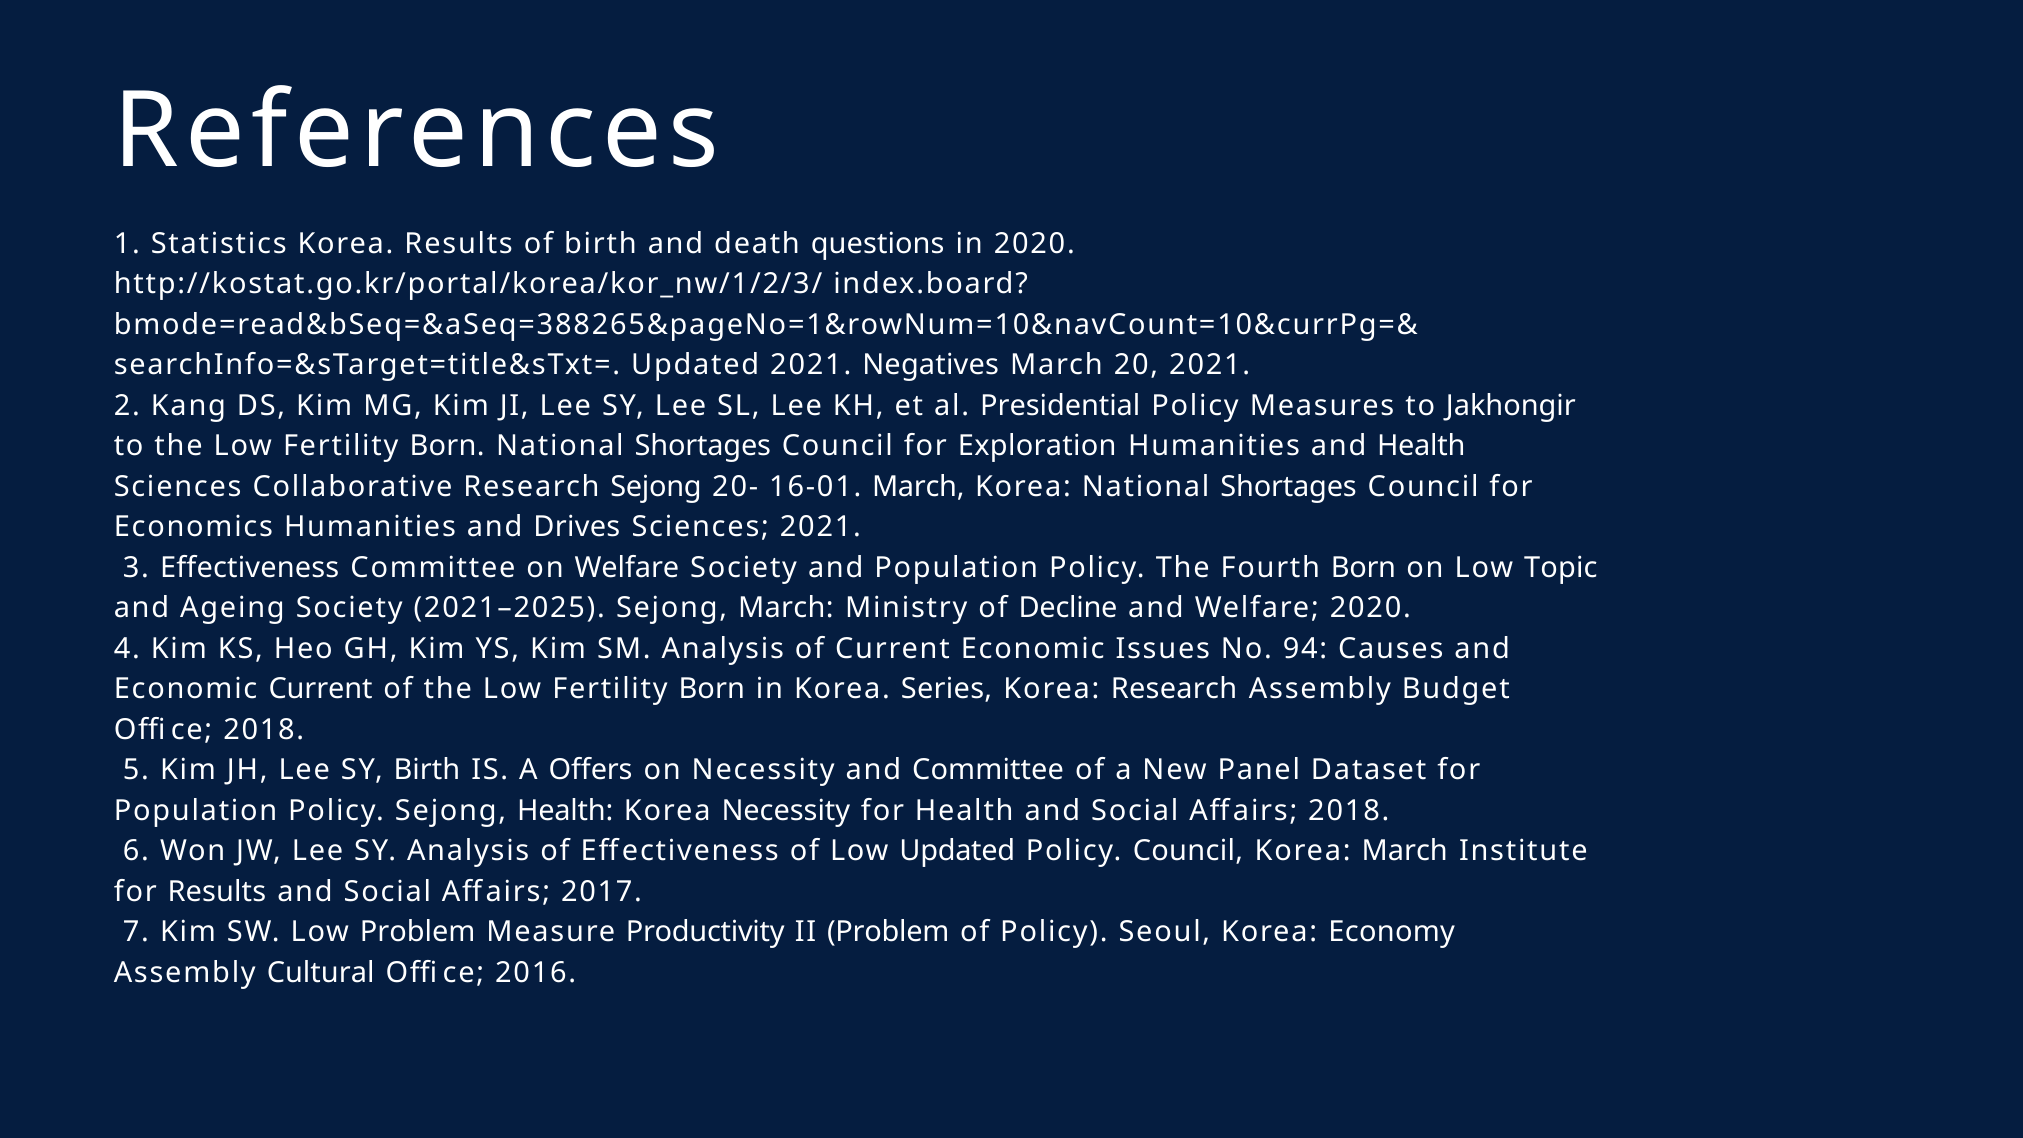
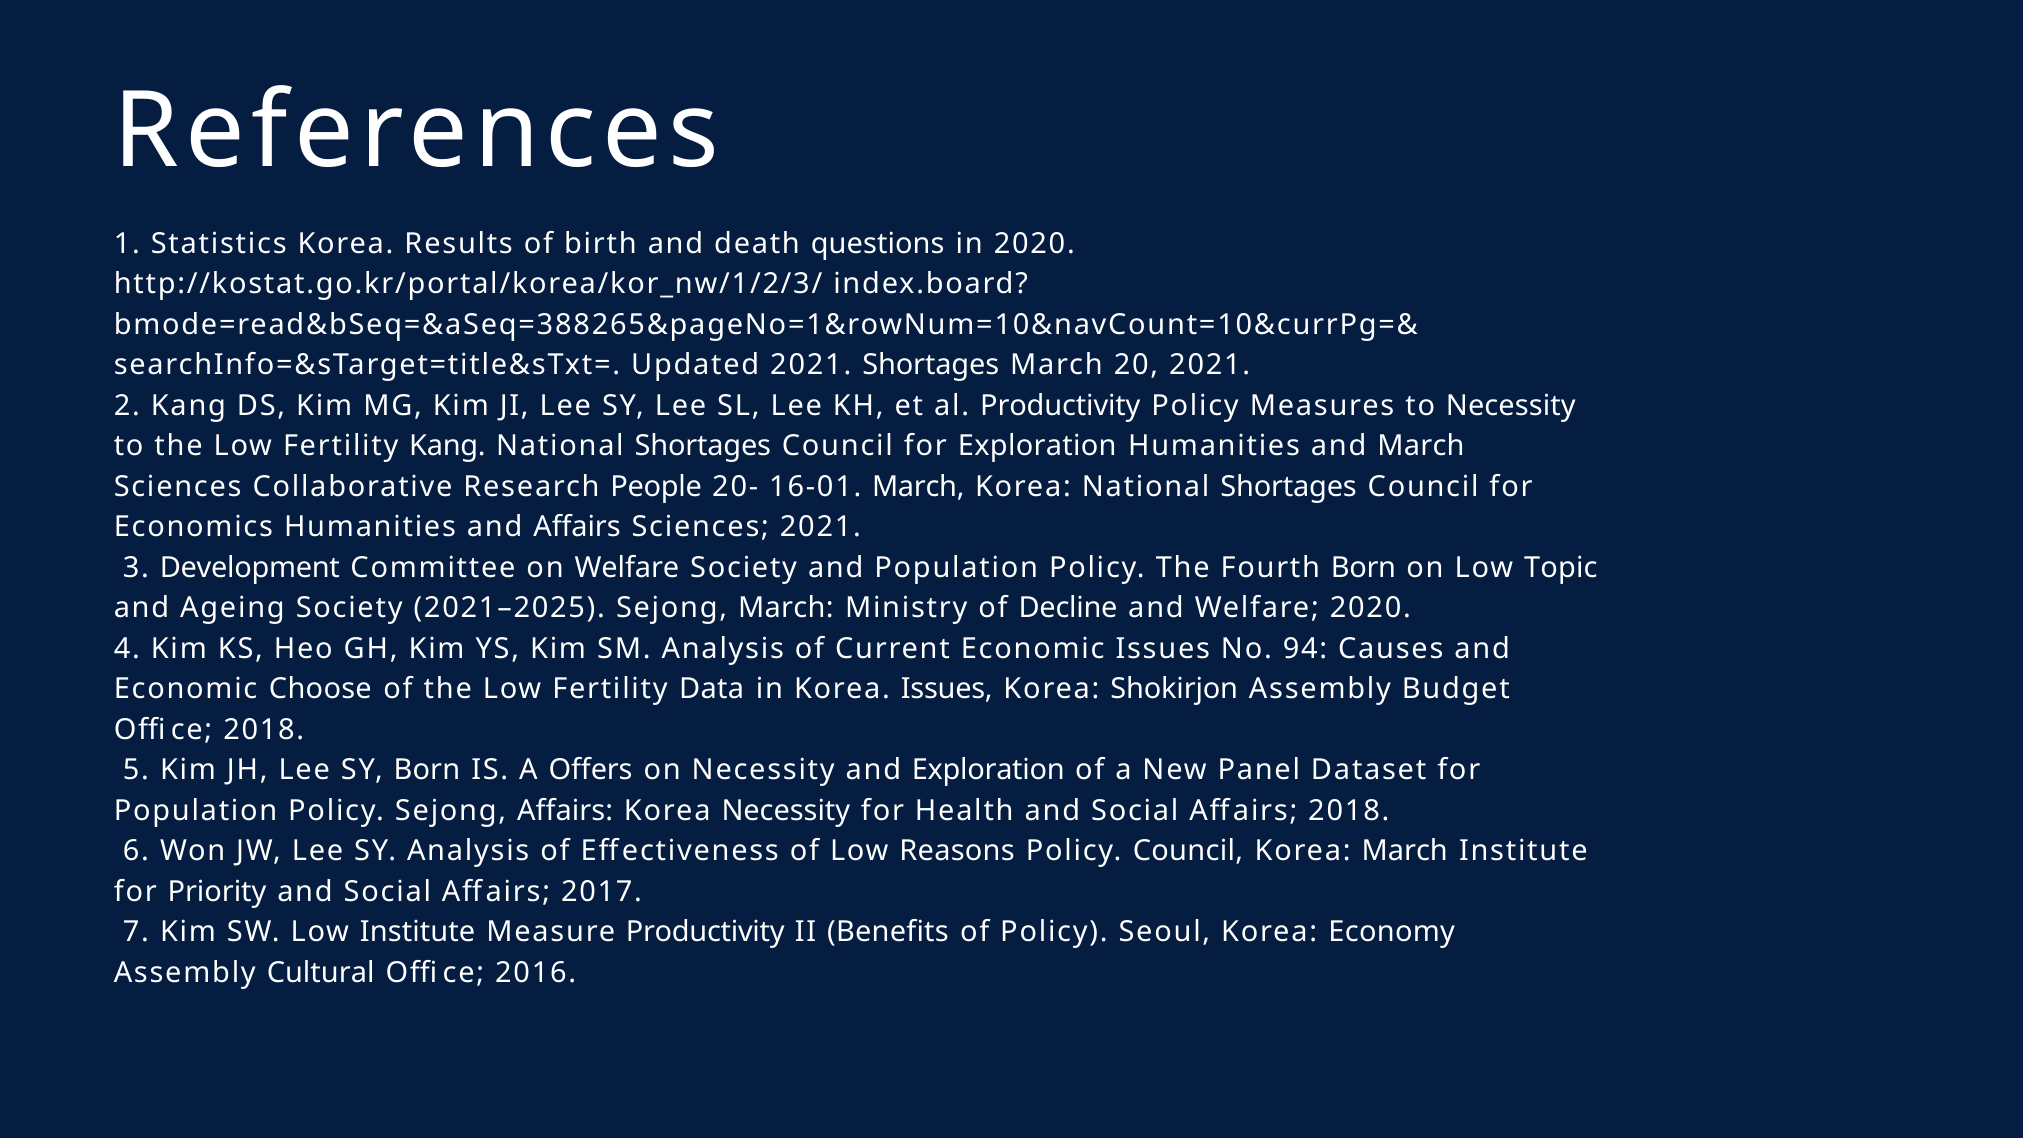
2021 Negatives: Negatives -> Shortages (931, 365)
al Presidential: Presidential -> Productivity (1060, 406)
to Jakhongir: Jakhongir -> Necessity (1511, 406)
Born: Born -> Kang (447, 446)
and Health: Health -> March (1421, 446)
Research Sejong: Sejong -> People (656, 487)
and Drives: Drives -> Affairs (577, 527)
3 Effectiveness: Effectiveness -> Development (250, 568)
Economic Current: Current -> Choose (320, 689)
Born: Born -> Data (712, 689)
Korea Series: Series -> Issues (947, 689)
Korea Research: Research -> Shokirjon (1174, 689)
SY Birth: Birth -> Born (427, 770)
and Committee: Committee -> Exploration (988, 770)
Sejong Health: Health -> Affairs (565, 811)
Low Updated: Updated -> Reasons (957, 851)
for Results: Results -> Priority (217, 892)
Low Problem: Problem -> Institute (418, 932)
II Problem: Problem -> Benefits (888, 932)
